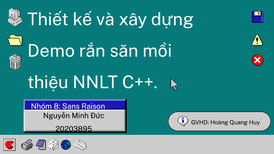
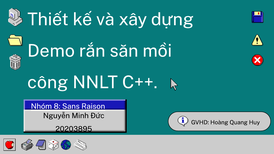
thiệu: thiệu -> công (48, 82)
